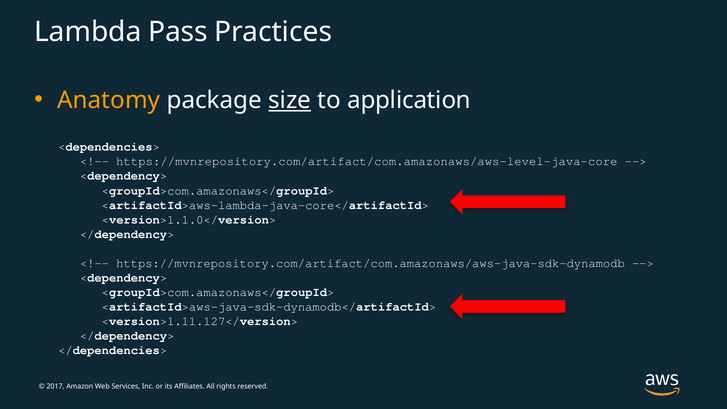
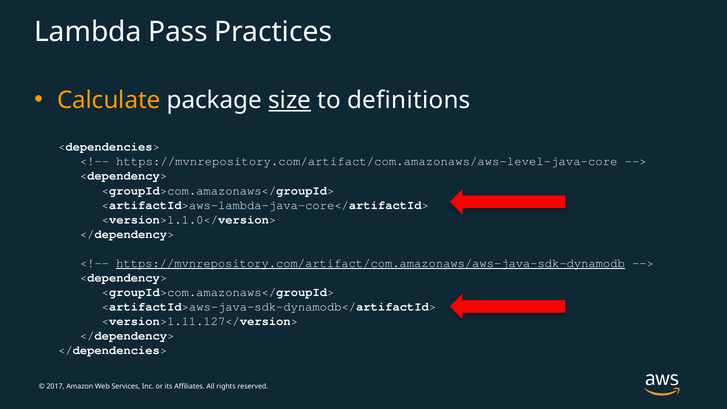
Anatomy: Anatomy -> Calculate (109, 100)
application: application -> definitions (409, 100)
https://mvnrepository.com/artifact/com.amazonaws/aws-java-sdk-dynamodb underline: none -> present (371, 263)
